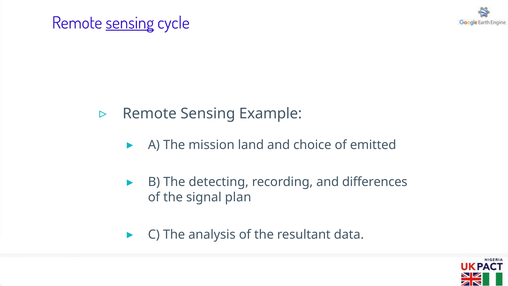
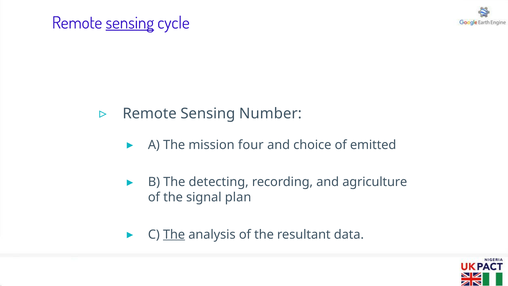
Example: Example -> Number (270, 113)
land: land -> four (251, 145)
differences: differences -> agriculture (375, 182)
The underline: none -> present (174, 234)
